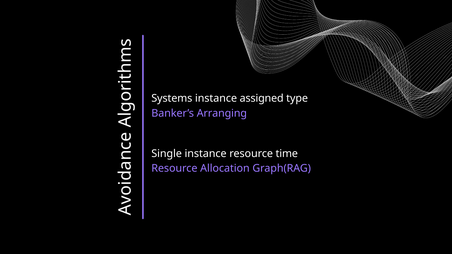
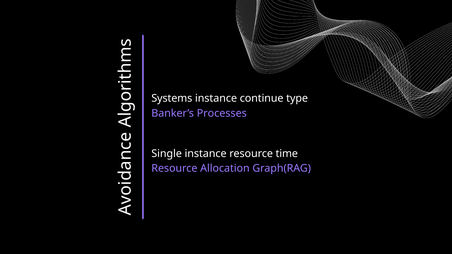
assigned: assigned -> continue (262, 98)
Arranging: Arranging -> Processes (222, 113)
